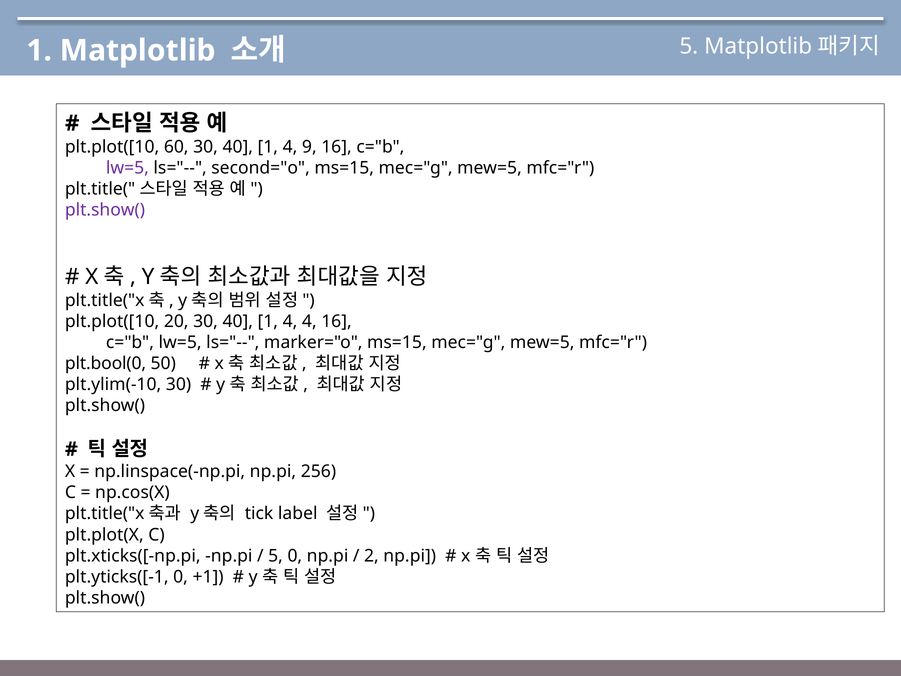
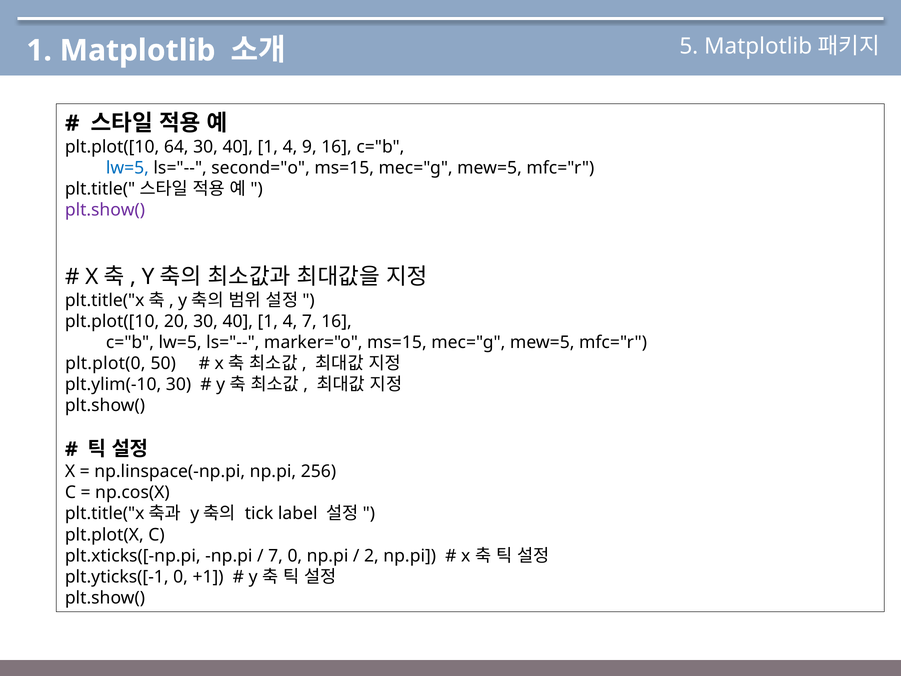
60: 60 -> 64 (176, 147)
lw=5 colour: purple -> blue (127, 168)
4 4: 4 -> 7 (309, 321)
plt.bool(0: plt.bool(0 -> plt.plot(0 (105, 363)
5: 5 -> 7 (276, 556)
